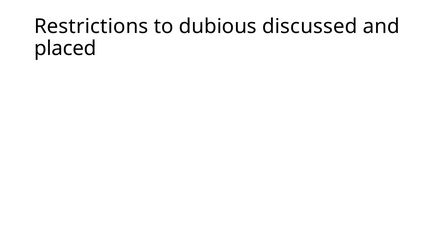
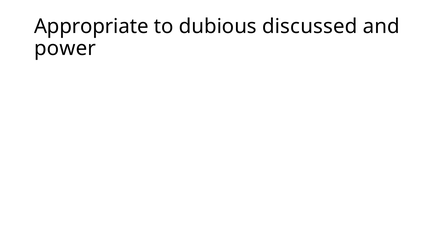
Restrictions: Restrictions -> Appropriate (91, 26)
placed: placed -> power (65, 48)
